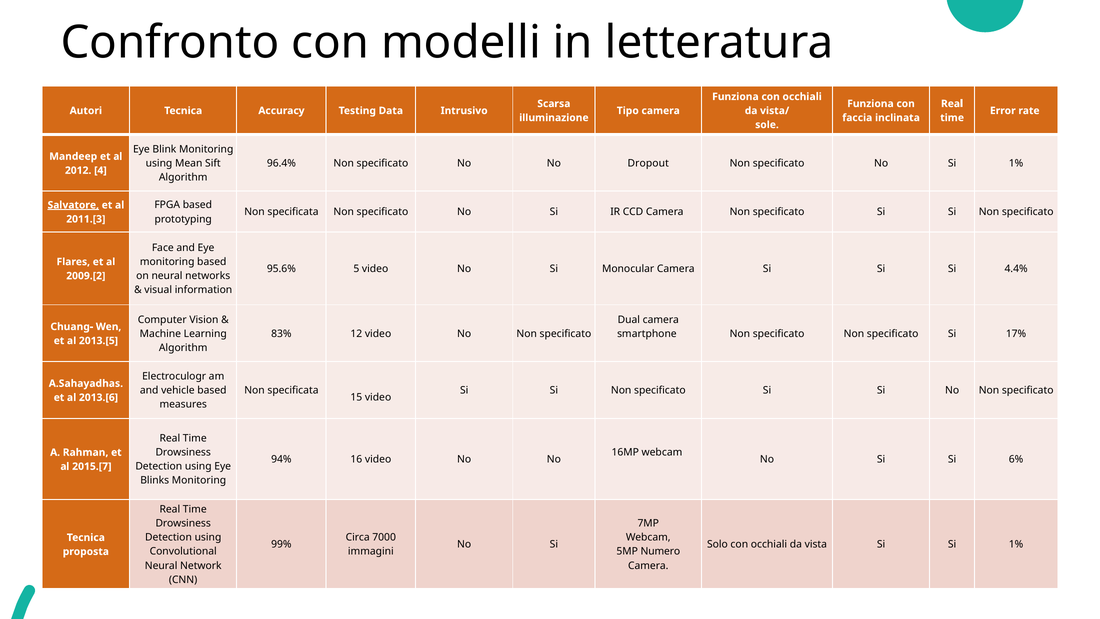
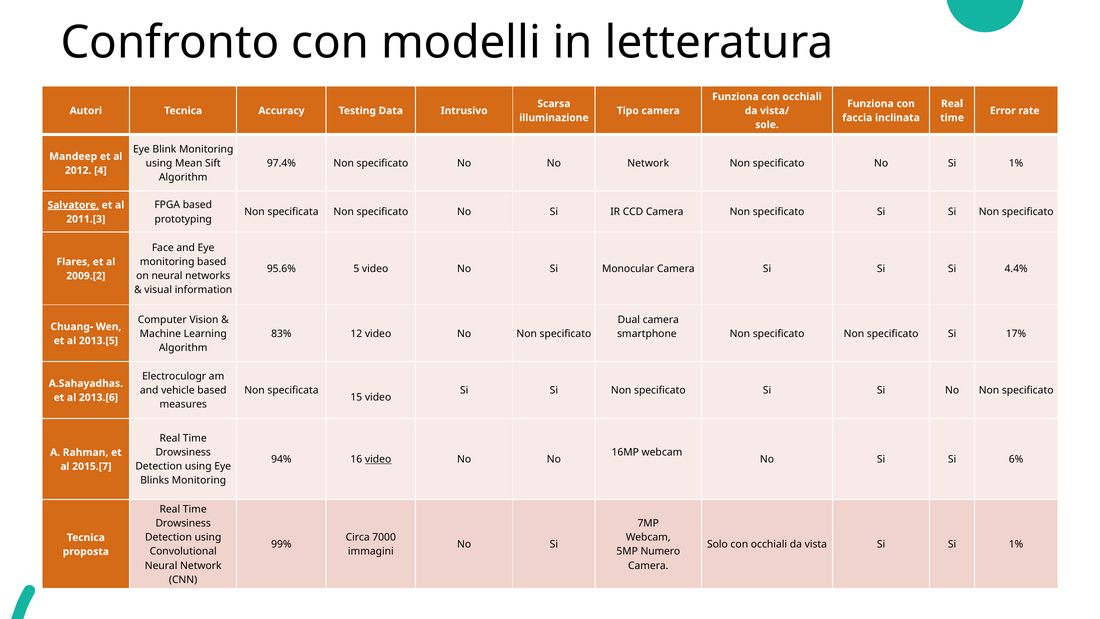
96.4%: 96.4% -> 97.4% (281, 163)
No Dropout: Dropout -> Network (648, 163)
video underline: none -> present (378, 459)
